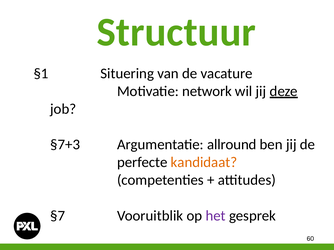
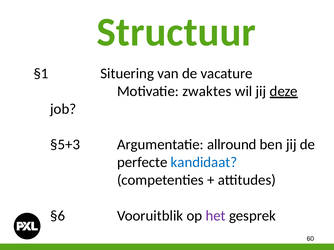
network: network -> zwaktes (207, 91)
§7+3: §7+3 -> §5+3 (65, 145)
kandidaat colour: orange -> blue (204, 163)
§7: §7 -> §6 (58, 216)
